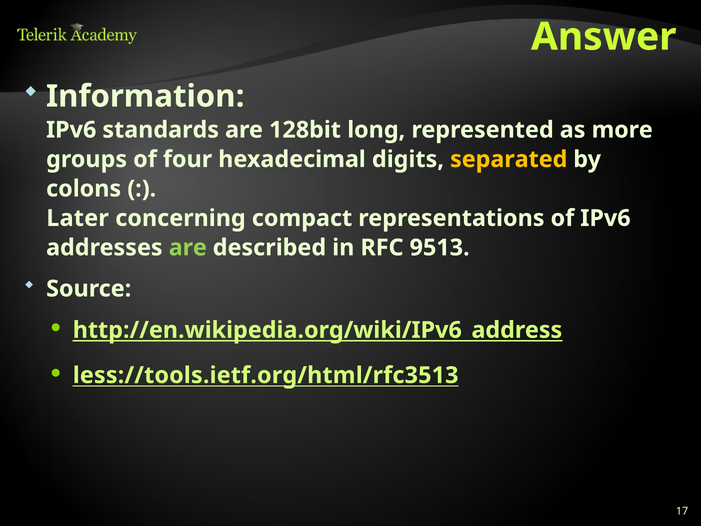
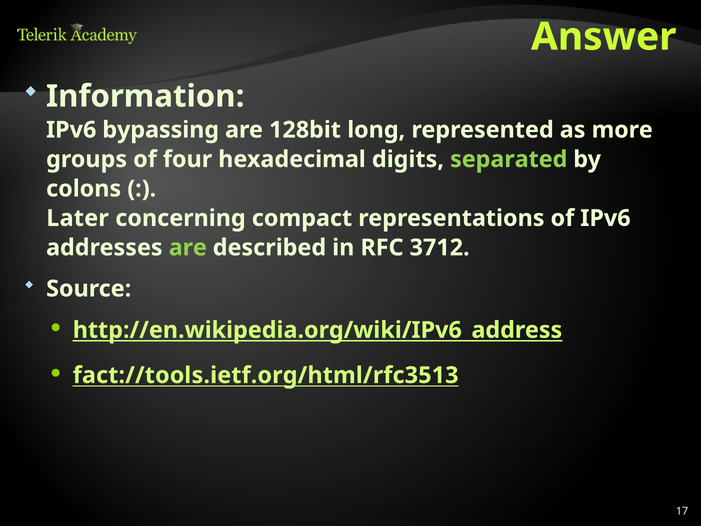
standards: standards -> bypassing (161, 130)
separated colour: yellow -> light green (509, 159)
9513: 9513 -> 3712 (440, 248)
less://tools.ietf.org/html/rfc3513: less://tools.ietf.org/html/rfc3513 -> fact://tools.ietf.org/html/rfc3513 (266, 375)
